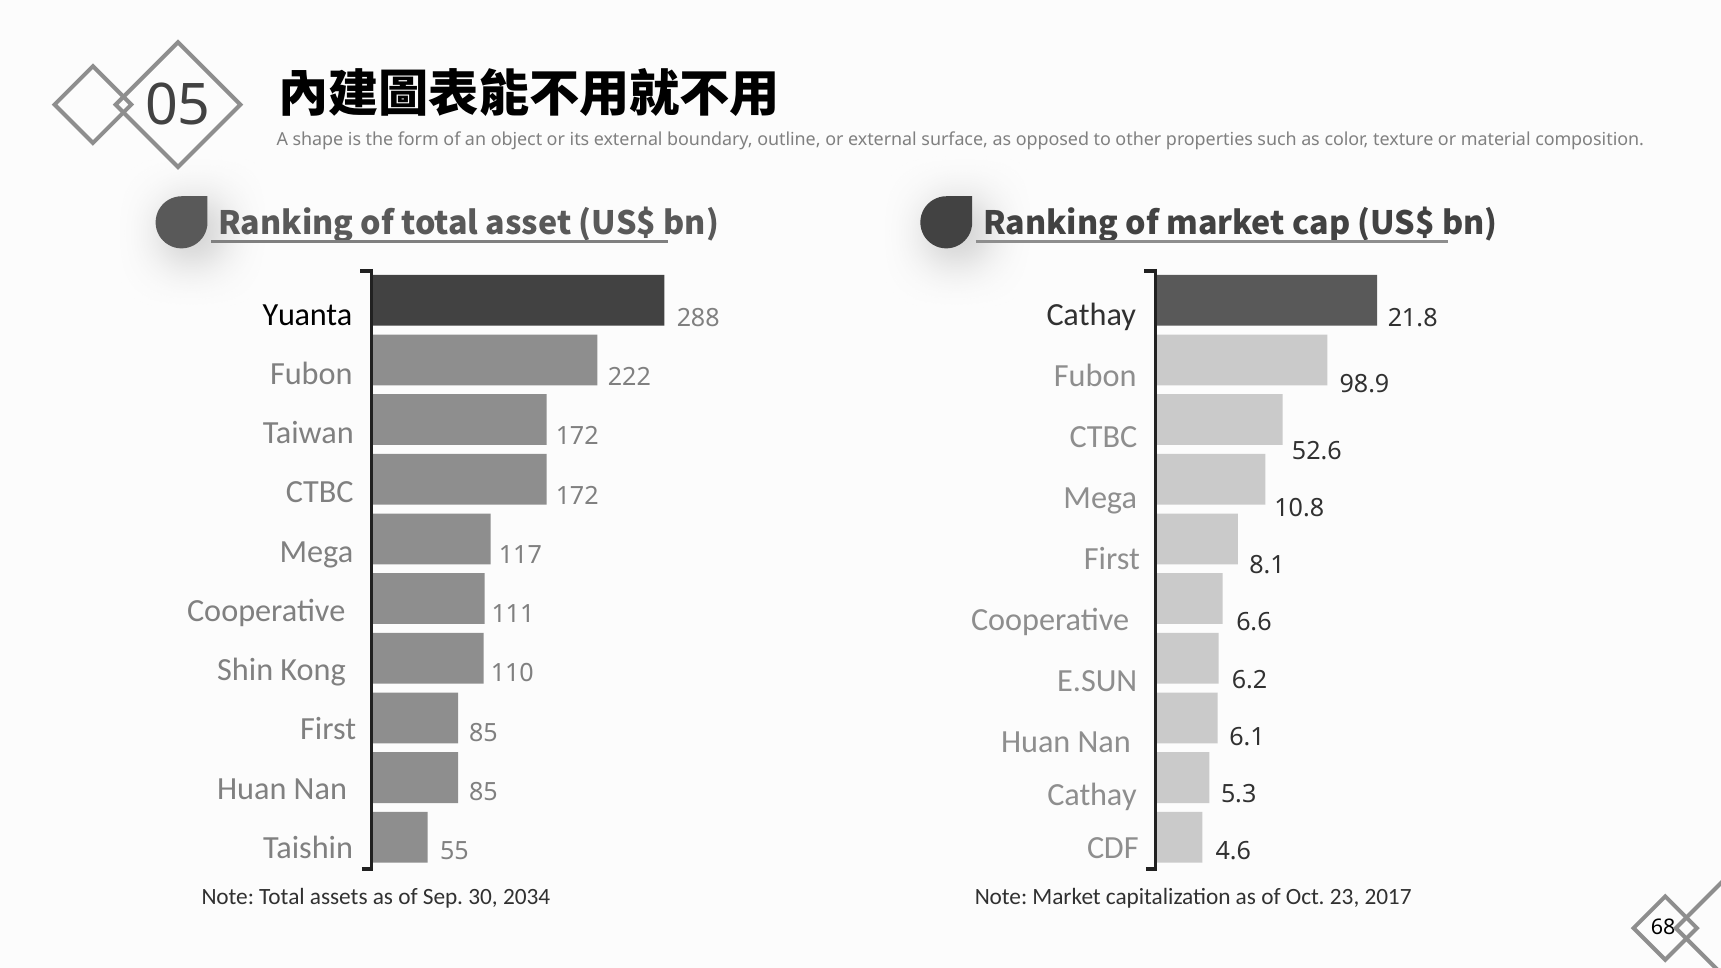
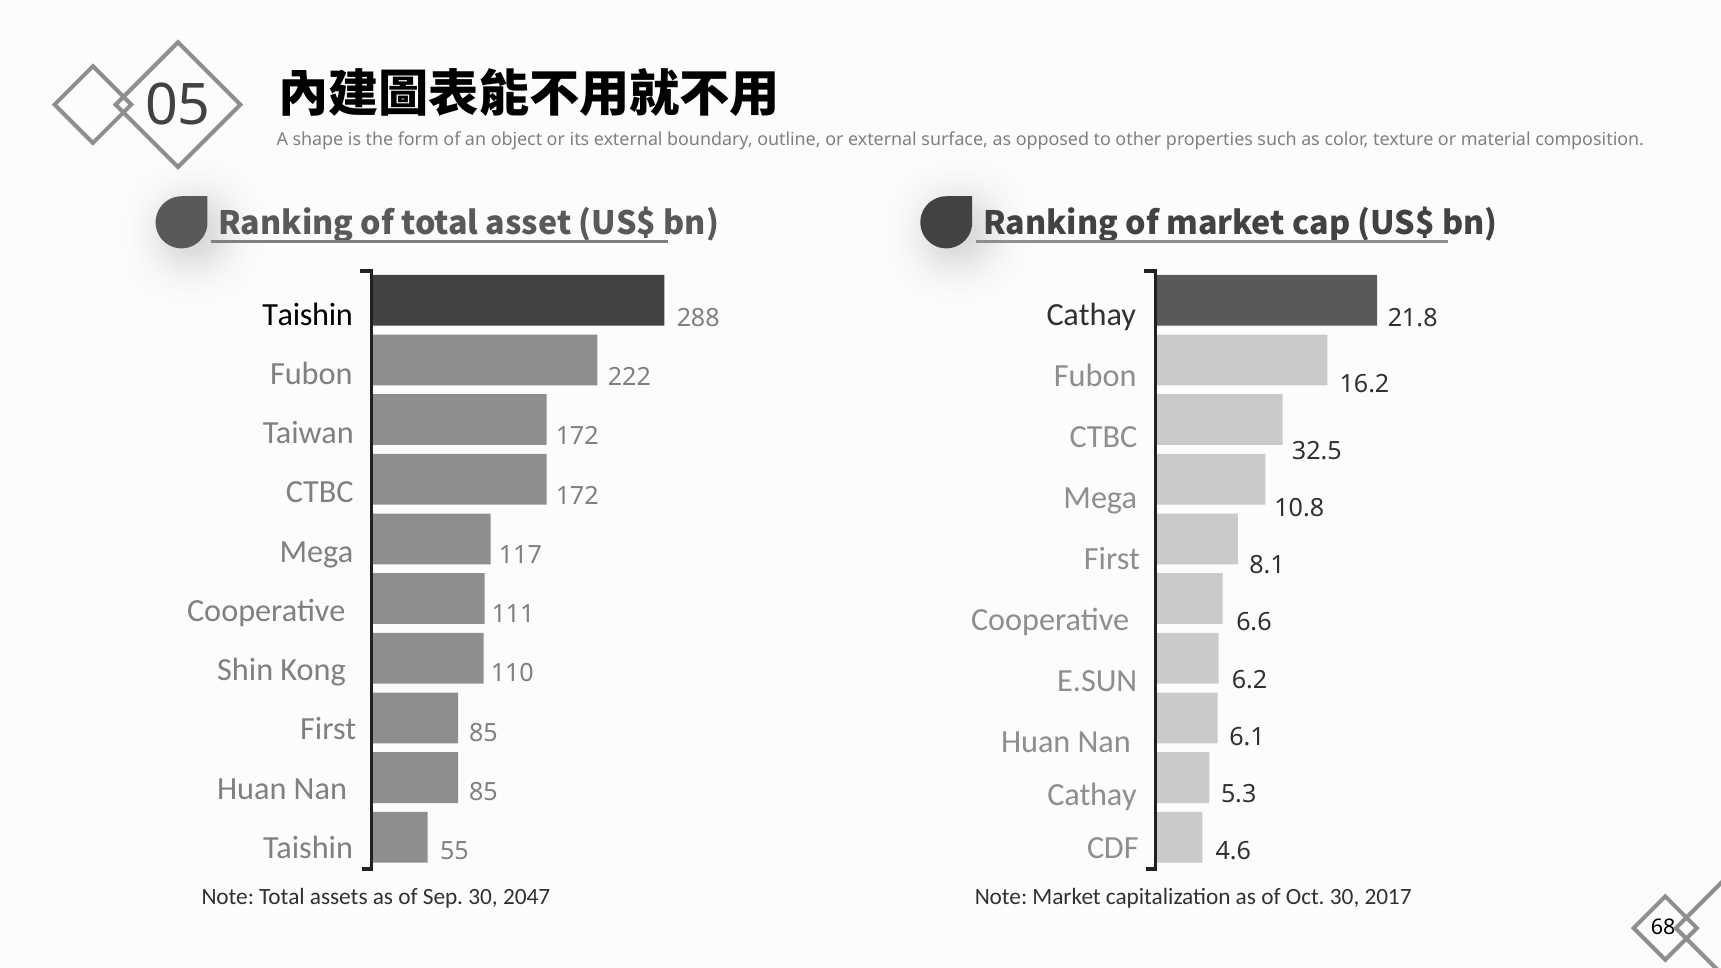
Yuanta: Yuanta -> Taishin (308, 314)
98.9: 98.9 -> 16.2 (1364, 385)
52.6: 52.6 -> 32.5 (1317, 451)
2034: 2034 -> 2047 (527, 897)
Oct 23: 23 -> 30 (1345, 897)
